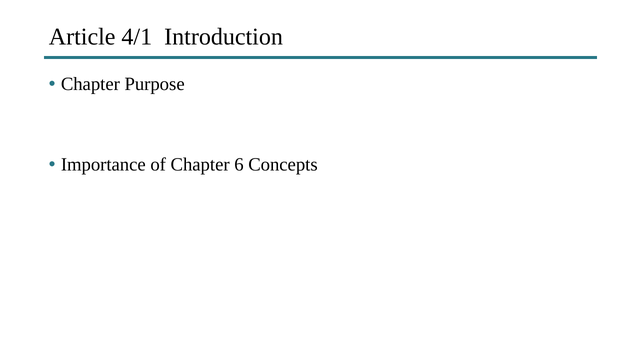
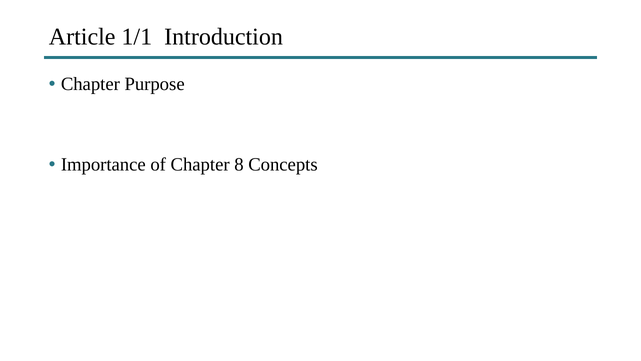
4/1: 4/1 -> 1/1 (137, 37)
6: 6 -> 8 (239, 165)
